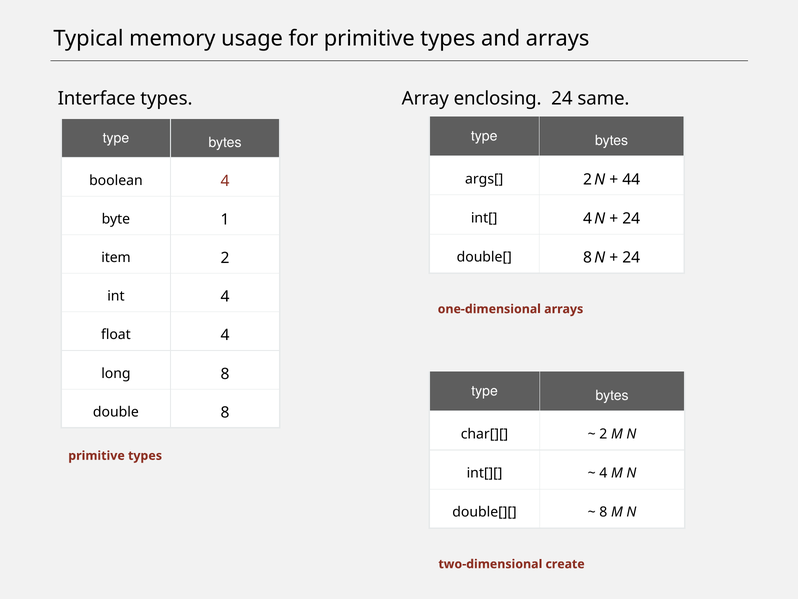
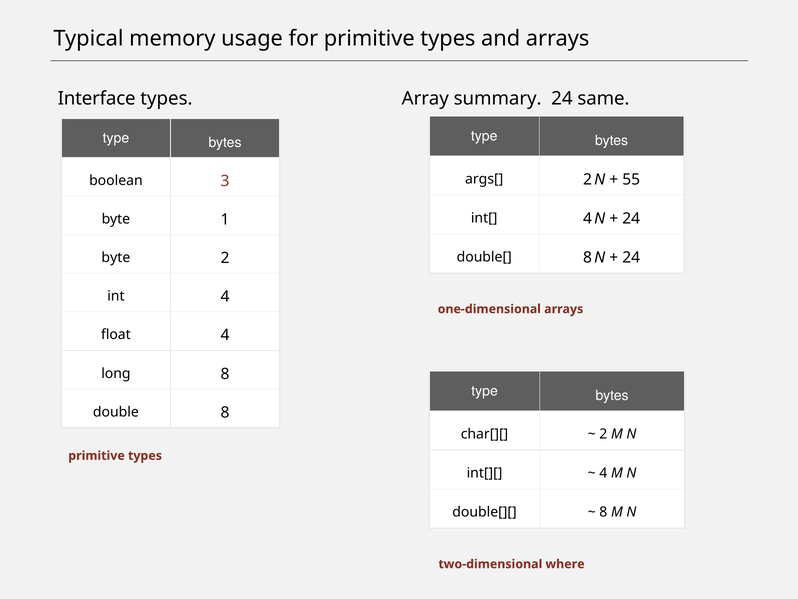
enclosing: enclosing -> summary (498, 98)
44: 44 -> 55 (631, 179)
boolean 4: 4 -> 3 (225, 181)
item: item -> byte (116, 257)
create: create -> where (565, 564)
